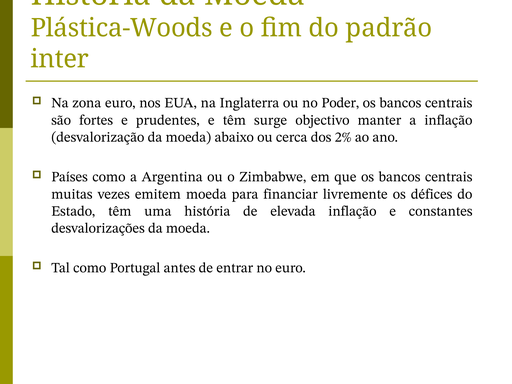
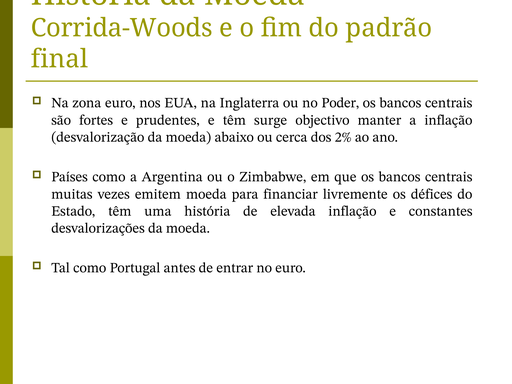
Plástica-Woods: Plástica-Woods -> Corrida-Woods (122, 28)
inter: inter -> final (59, 59)
